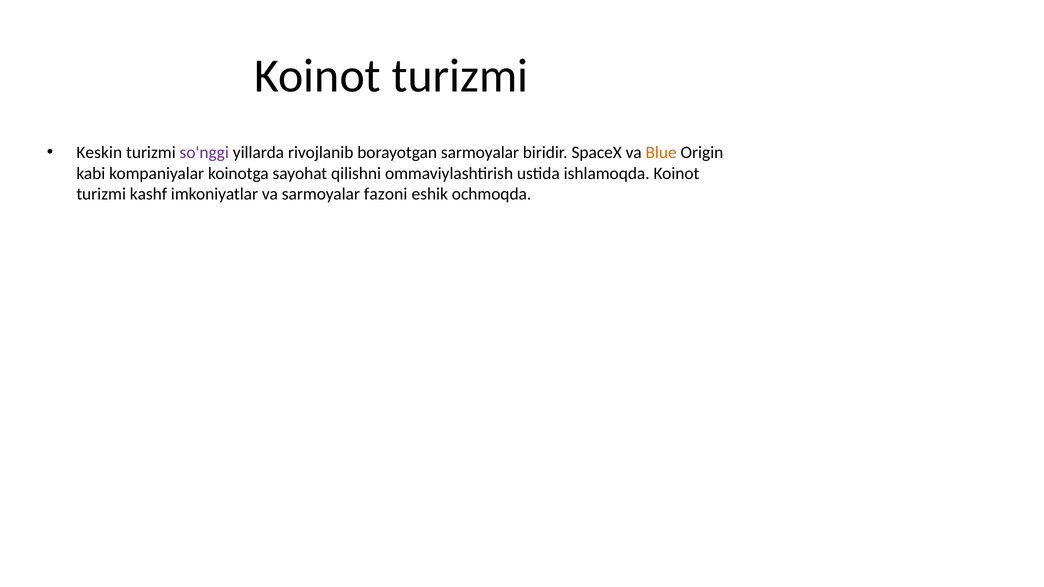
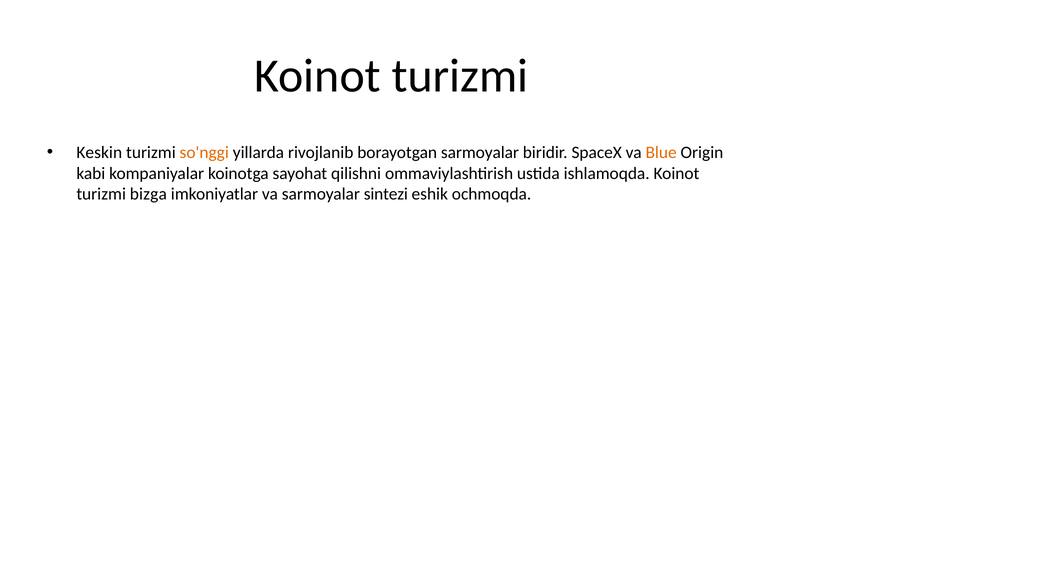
so'nggi colour: purple -> orange (204, 153)
kashf: kashf -> bizga (148, 194)
fazoni: fazoni -> sintezi (386, 194)
